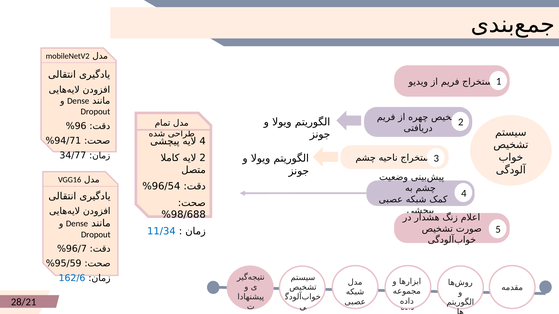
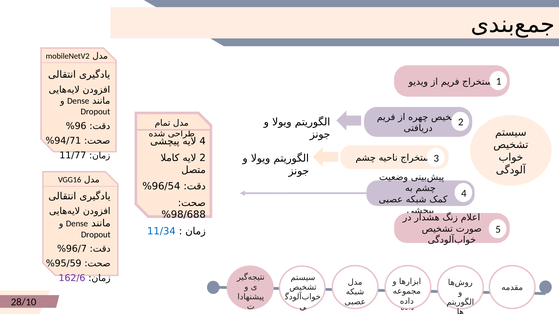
34/77: 34/77 -> 11/77 (73, 155)
162/6 colour: blue -> purple (72, 279)
28/21: 28/21 -> 28/10 (24, 303)
